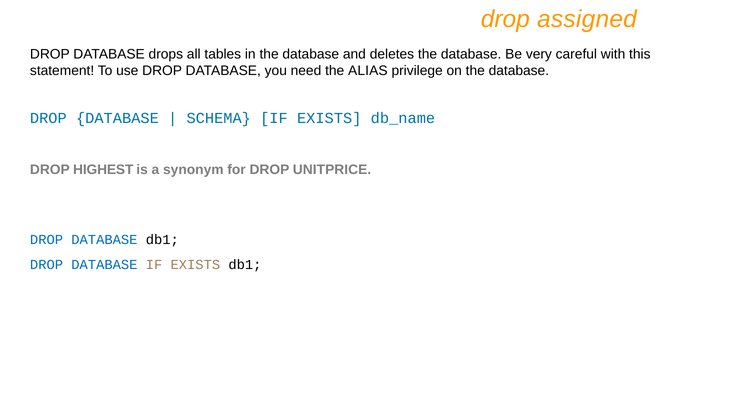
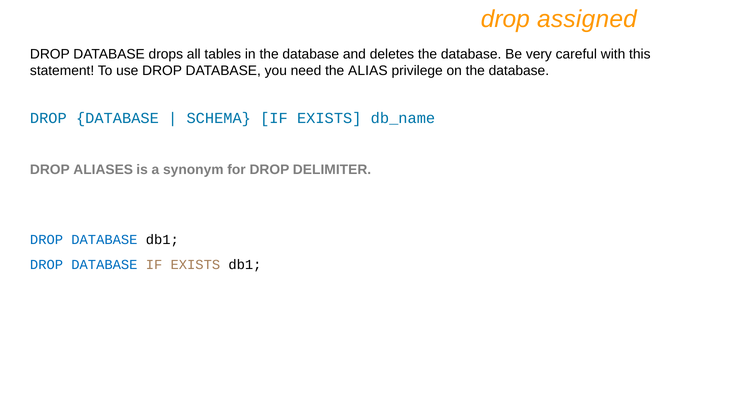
HIGHEST: HIGHEST -> ALIASES (103, 170)
UNITPRICE: UNITPRICE -> DELIMITER (332, 170)
